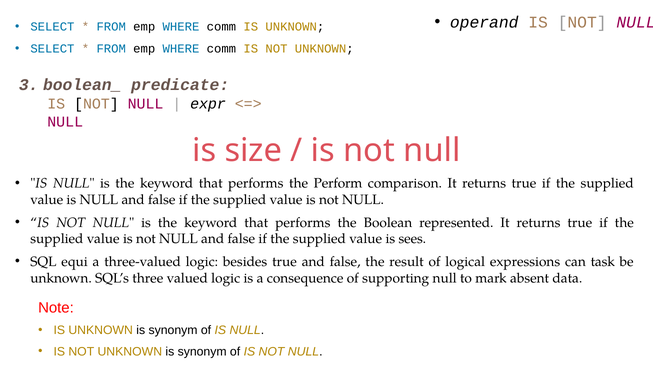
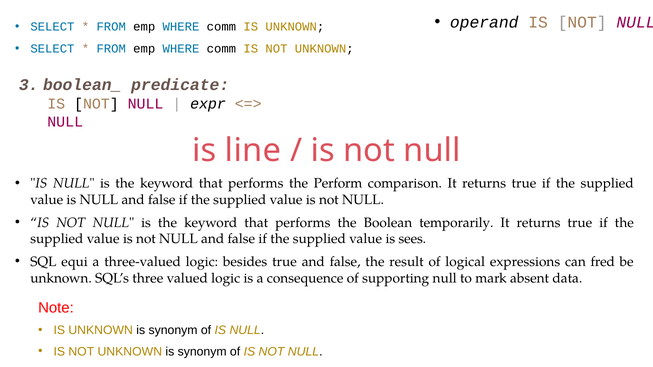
size: size -> line (253, 151)
represented: represented -> temporarily (456, 223)
task: task -> fred (603, 262)
